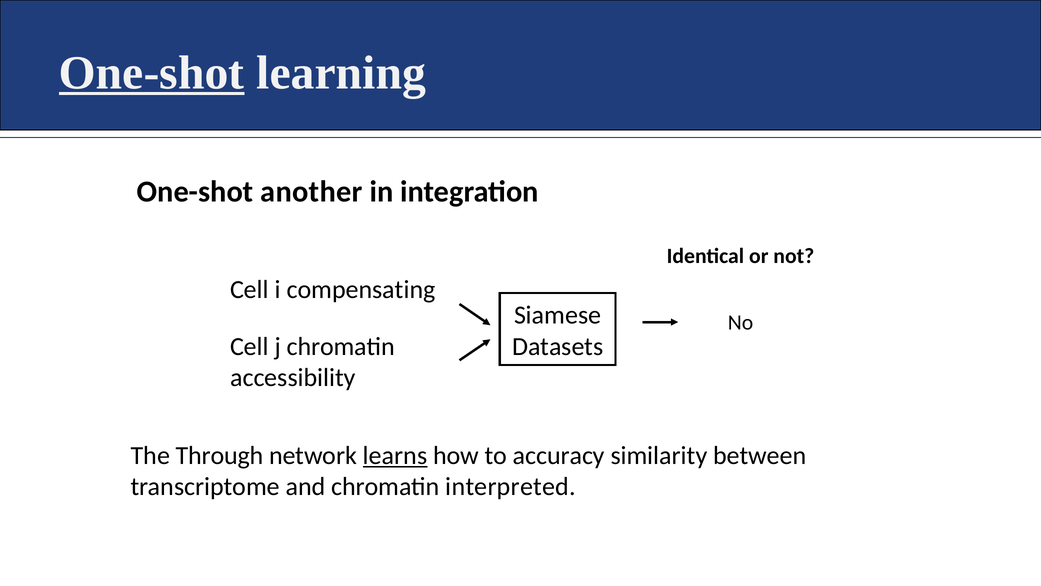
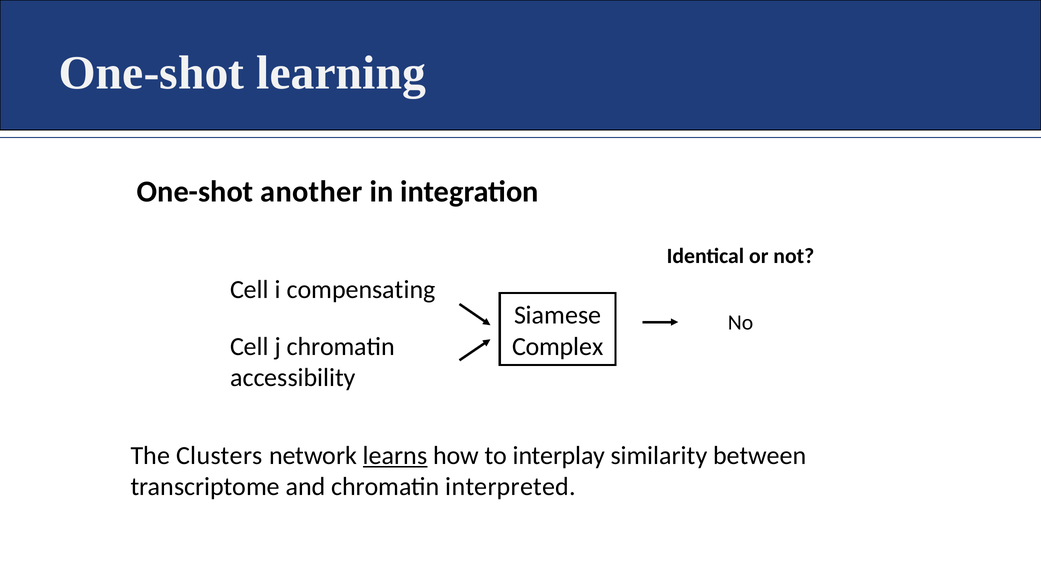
One-shot underline: present -> none (152, 73)
Datasets: Datasets -> Complex (558, 346)
Through: Through -> Clusters (219, 455)
accuracy: accuracy -> interplay (559, 455)
